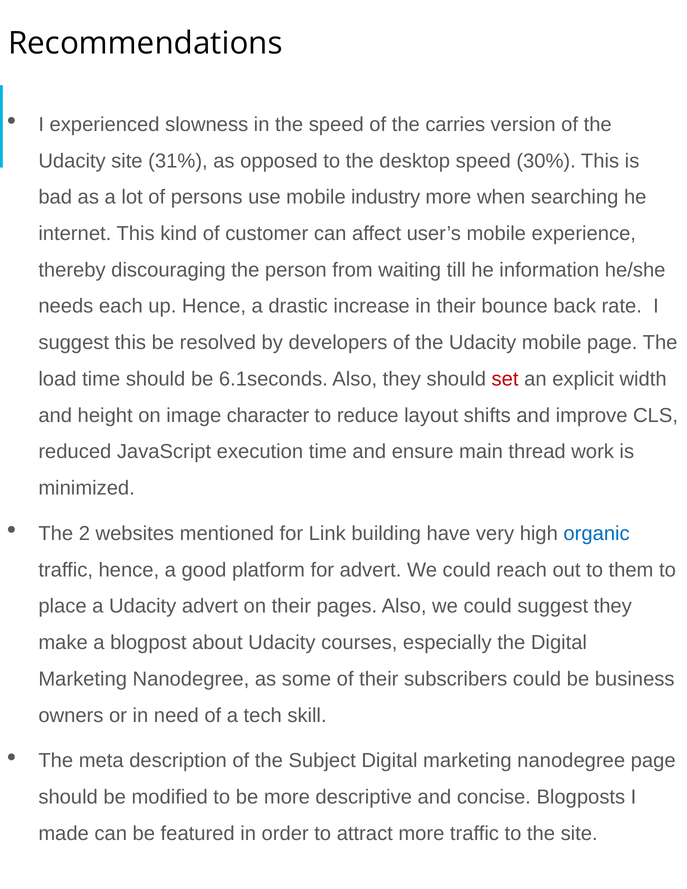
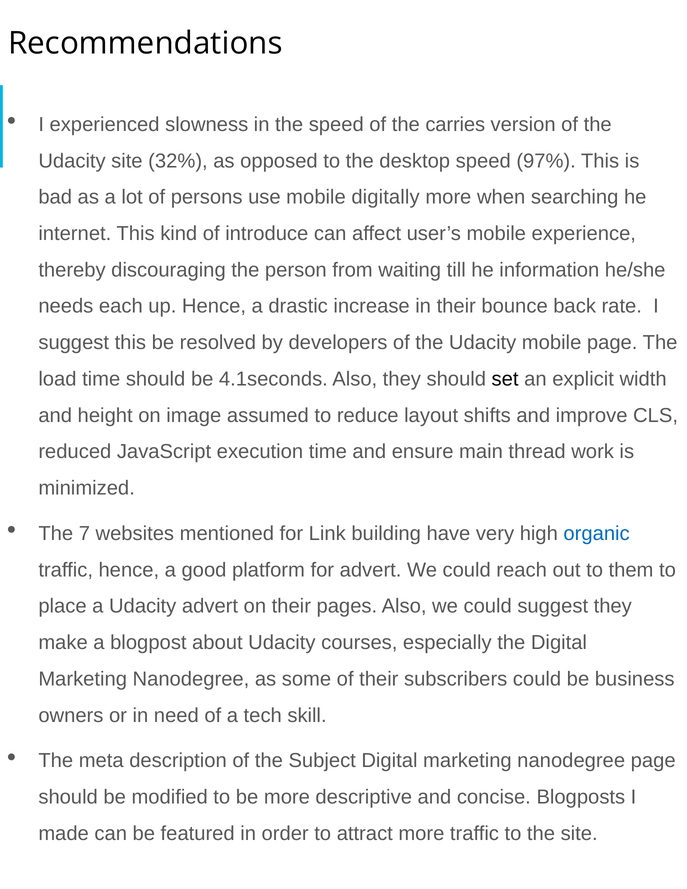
31%: 31% -> 32% (178, 161)
30%: 30% -> 97% (546, 161)
industry: industry -> digitally (386, 197)
customer: customer -> introduce (267, 234)
6.1seconds: 6.1seconds -> 4.1seconds (273, 379)
set colour: red -> black (505, 379)
character: character -> assumed (268, 415)
2: 2 -> 7 (84, 534)
